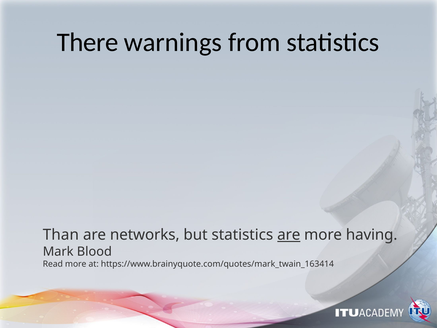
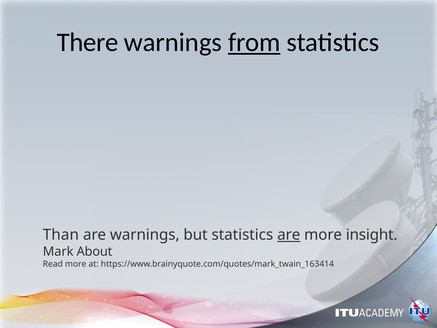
from underline: none -> present (254, 42)
are networks: networks -> warnings (145, 235)
having: having -> insight (372, 235)
Blood: Blood -> About (94, 251)
